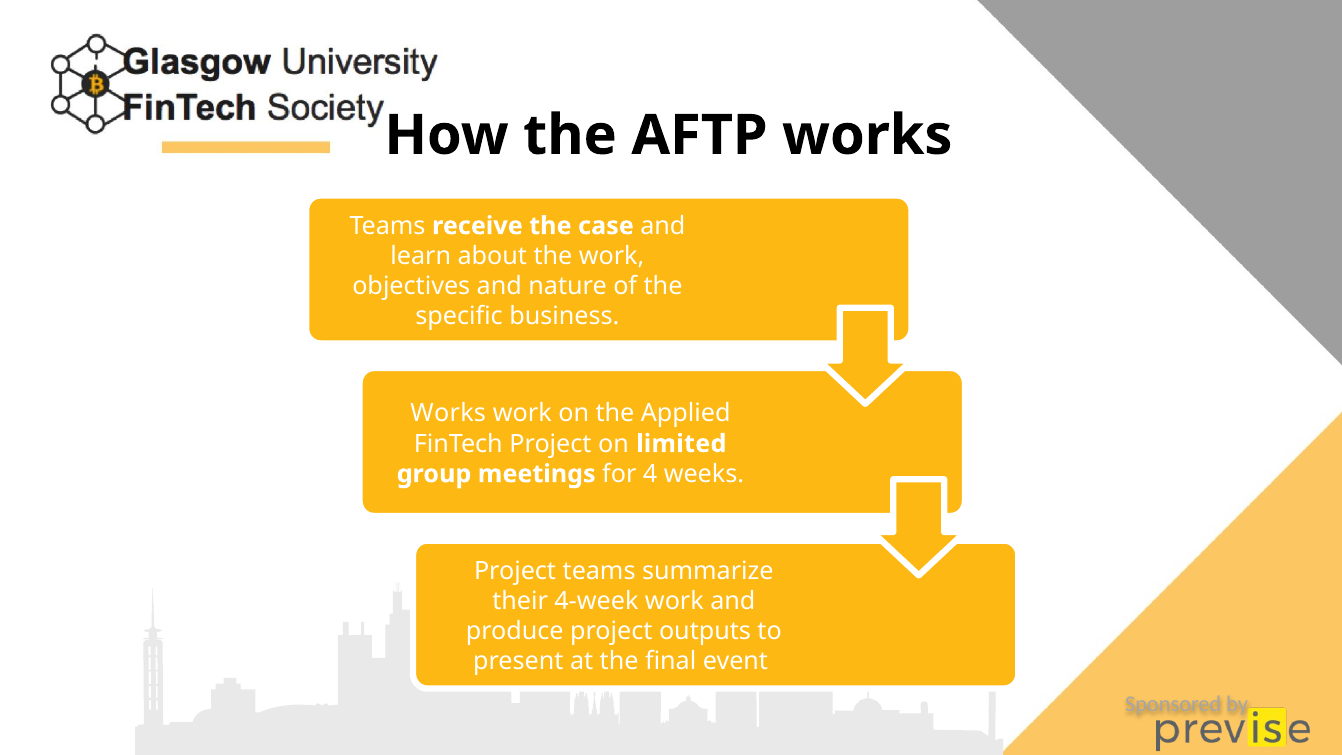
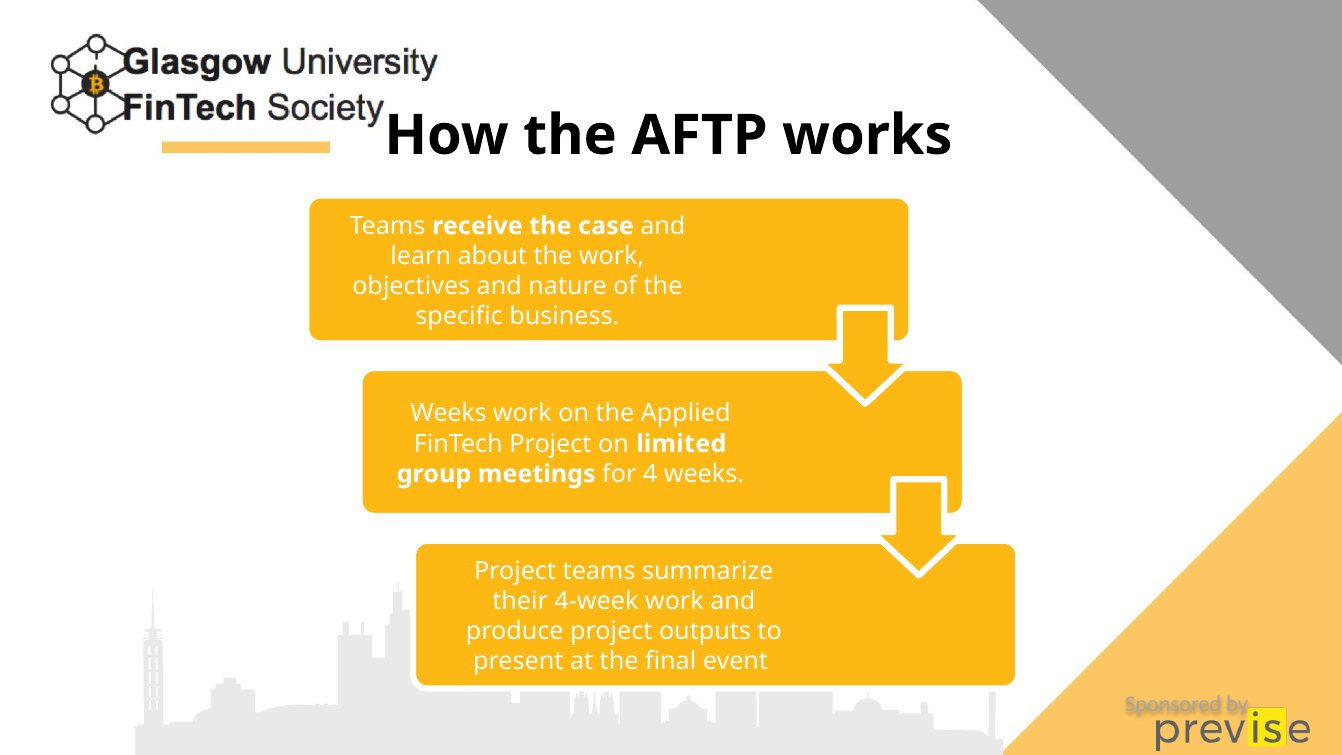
Works: Works -> Weeks (448, 413)
